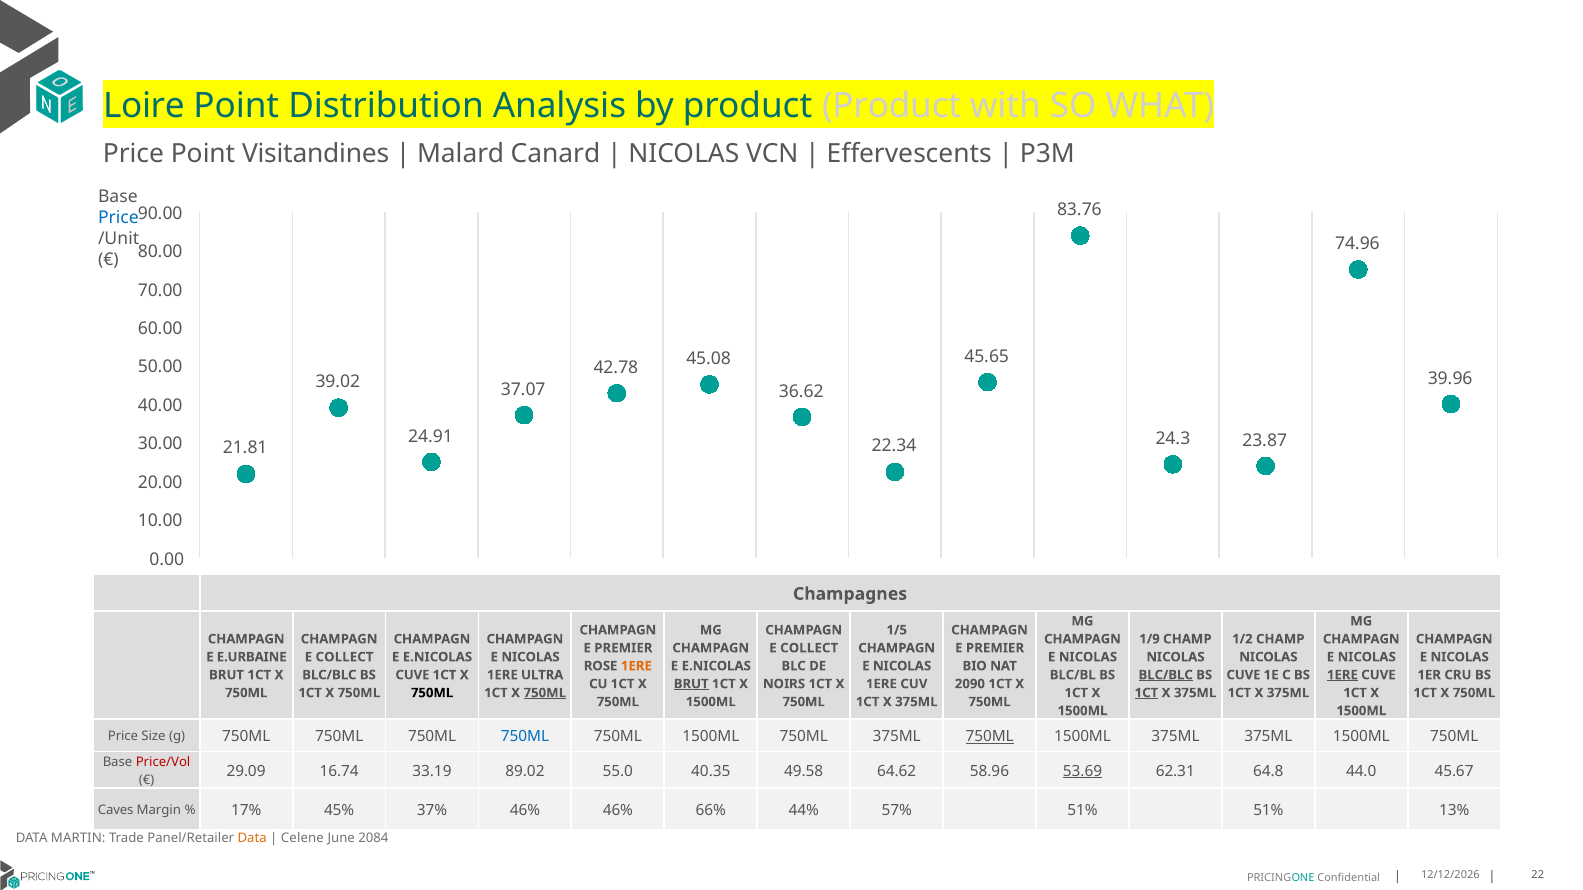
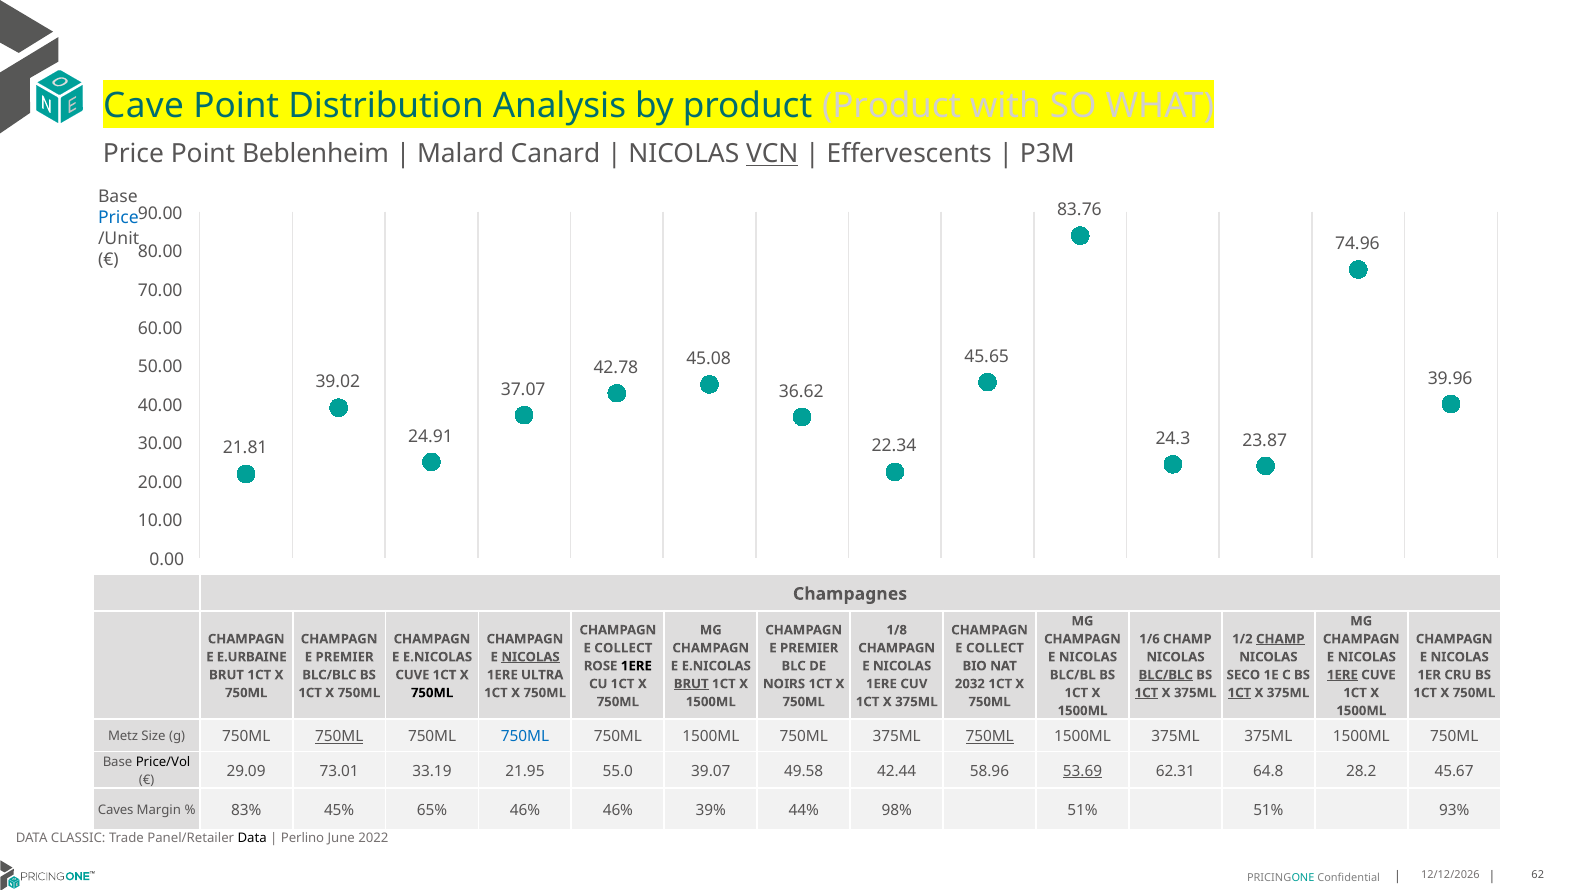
Loire: Loire -> Cave (144, 106)
Visitandines: Visitandines -> Beblenheim (316, 154)
VCN underline: none -> present (772, 154)
1/5: 1/5 -> 1/8 (897, 630)
1/9: 1/9 -> 1/6 (1150, 639)
CHAMP underline: none -> present (1280, 639)
PREMIER: PREMIER -> COLLECT (623, 648)
COLLECT: COLLECT -> PREMIER (809, 648)
PREMIER: PREMIER -> COLLECT (995, 648)
COLLECT: COLLECT -> PREMIER (345, 657)
NICOLAS underline: none -> present (530, 657)
1ERE colour: orange -> black (636, 666)
CUVE: CUVE -> SECO (1243, 675)
2090: 2090 -> 2032 (970, 684)
750ML underline: present -> none (545, 693)
1CT underline: none -> present (1239, 693)
Price: Price -> Metz (123, 737)
750ML underline: none -> present (339, 737)
Price/Vol colour: red -> black (163, 762)
16.74: 16.74 -> 73.01 (339, 772)
89.02: 89.02 -> 21.95 (525, 772)
40.35: 40.35 -> 39.07 (711, 772)
64.62: 64.62 -> 42.44 (897, 772)
44.0: 44.0 -> 28.2 (1361, 772)
17%: 17% -> 83% (246, 811)
37%: 37% -> 65% (432, 811)
66%: 66% -> 39% (711, 811)
57%: 57% -> 98% (897, 811)
13%: 13% -> 93% (1454, 811)
MARTIN: MARTIN -> CLASSIC (78, 839)
Data colour: orange -> black (252, 839)
Celene: Celene -> Perlino (303, 839)
2084: 2084 -> 2022 (373, 839)
22: 22 -> 62 (1538, 876)
